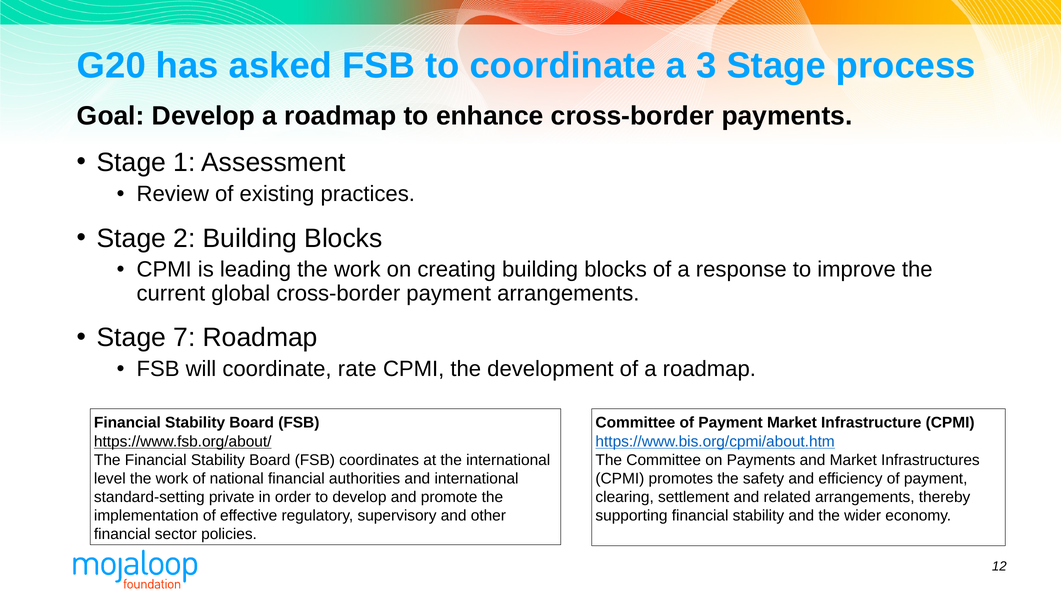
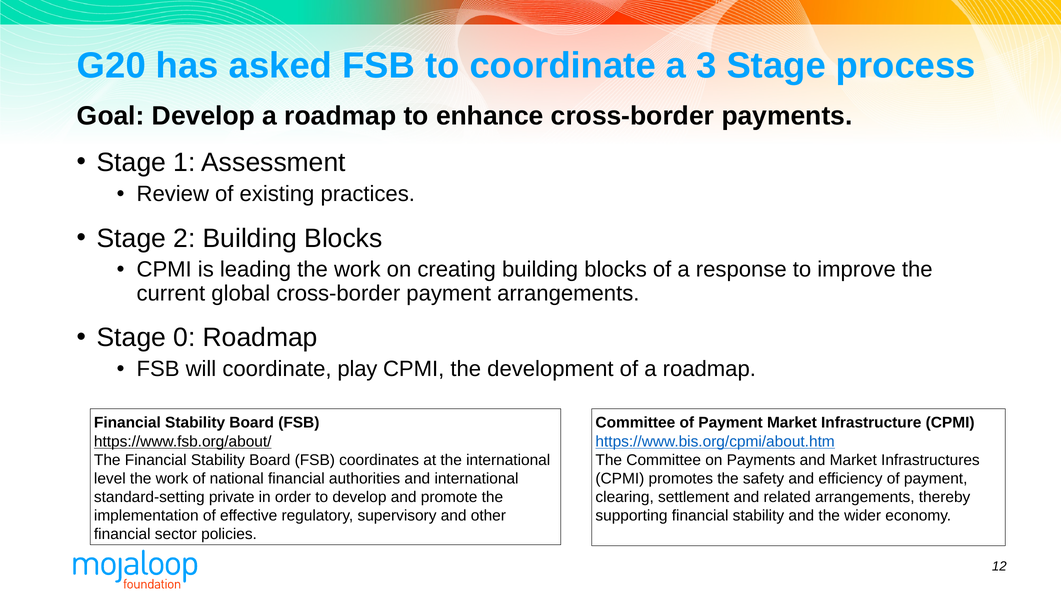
7: 7 -> 0 (184, 338)
rate: rate -> play (357, 369)
